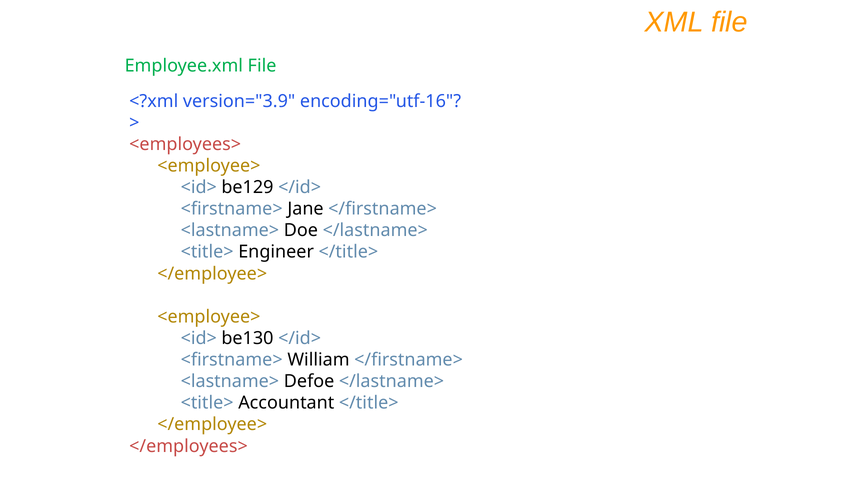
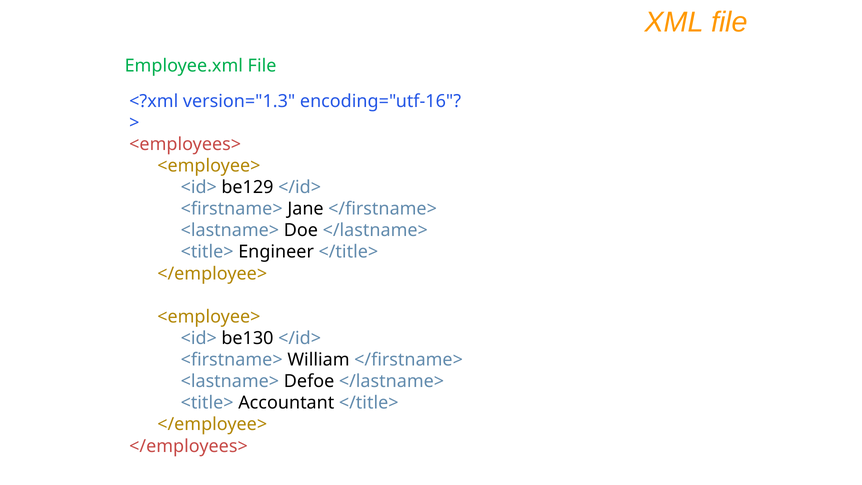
version="3.9: version="3.9 -> version="1.3 (239, 101)
